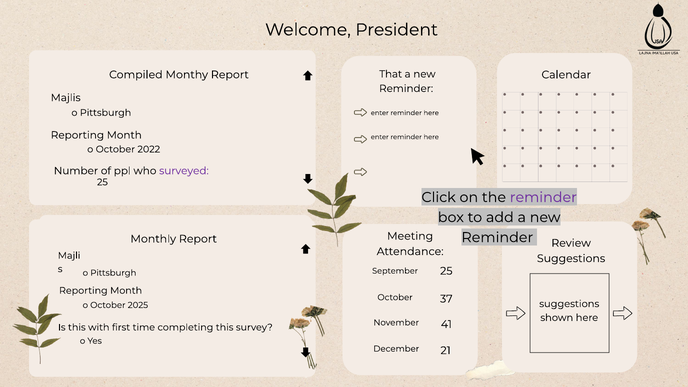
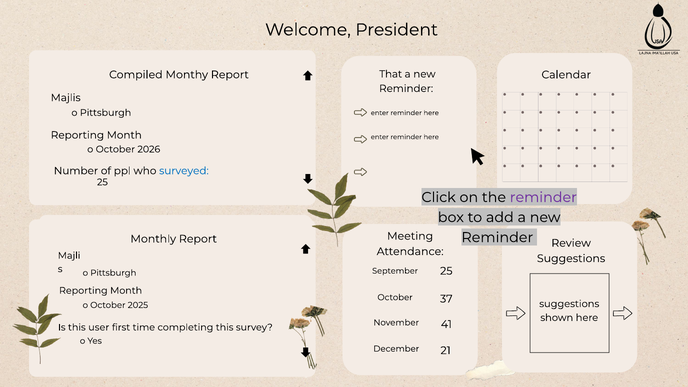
2022: 2022 -> 2026 (149, 149)
surveyed colour: purple -> blue (184, 171)
with: with -> user (99, 327)
